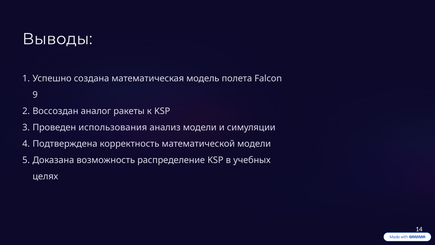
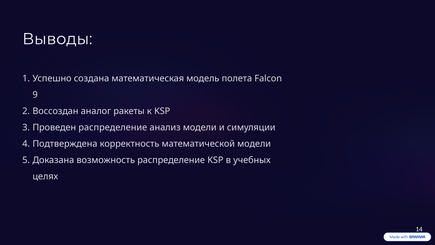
Проведен использования: использования -> распределение (113, 127)
